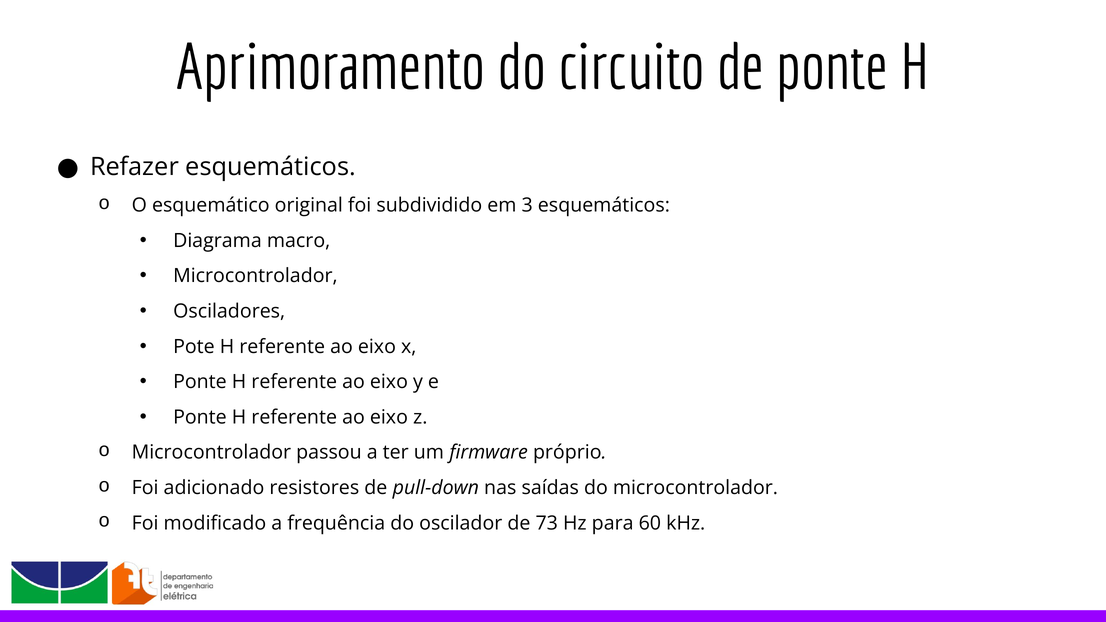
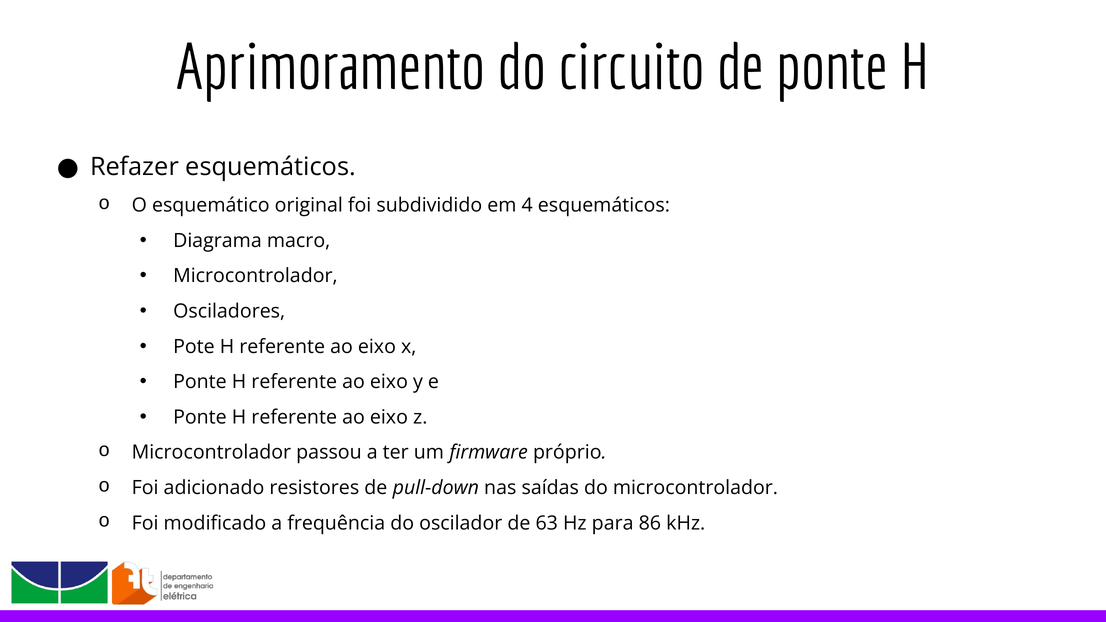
3: 3 -> 4 (527, 205)
73: 73 -> 63 (547, 523)
60: 60 -> 86 (650, 523)
